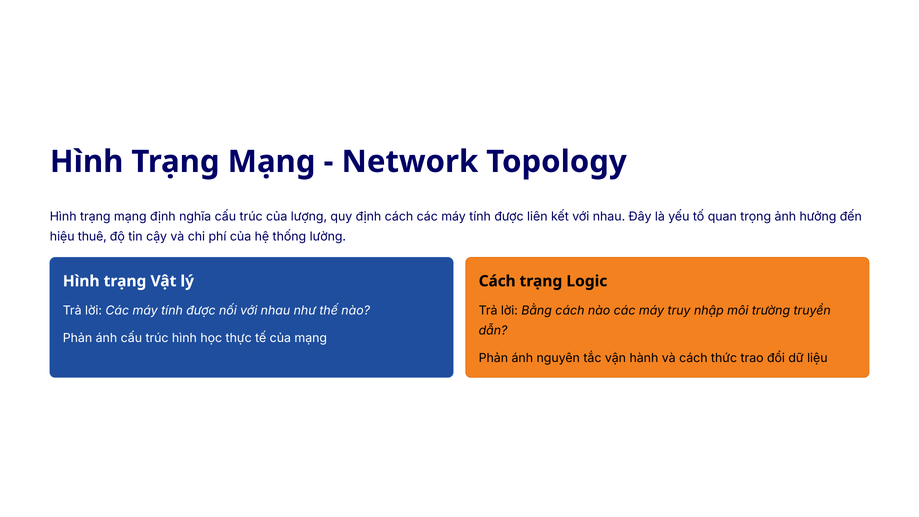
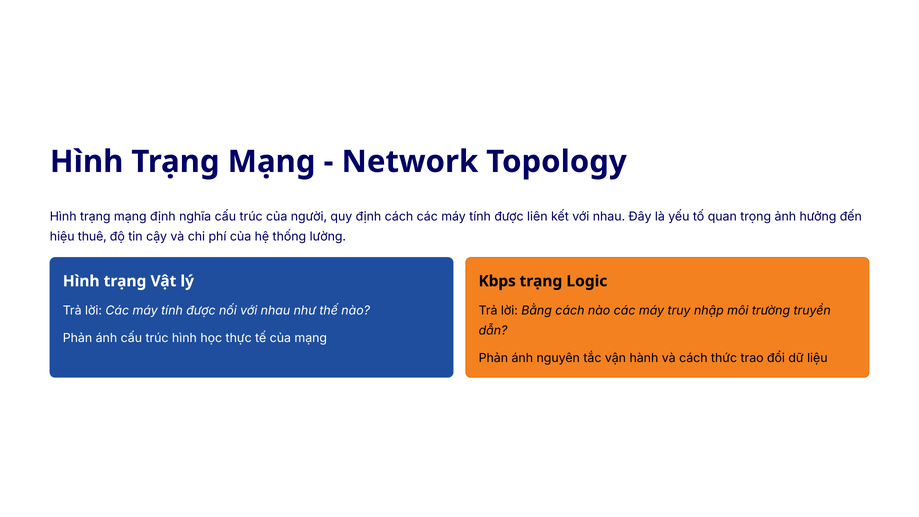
lượng: lượng -> người (309, 217)
Cách: Cách -> Kbps (497, 281)
